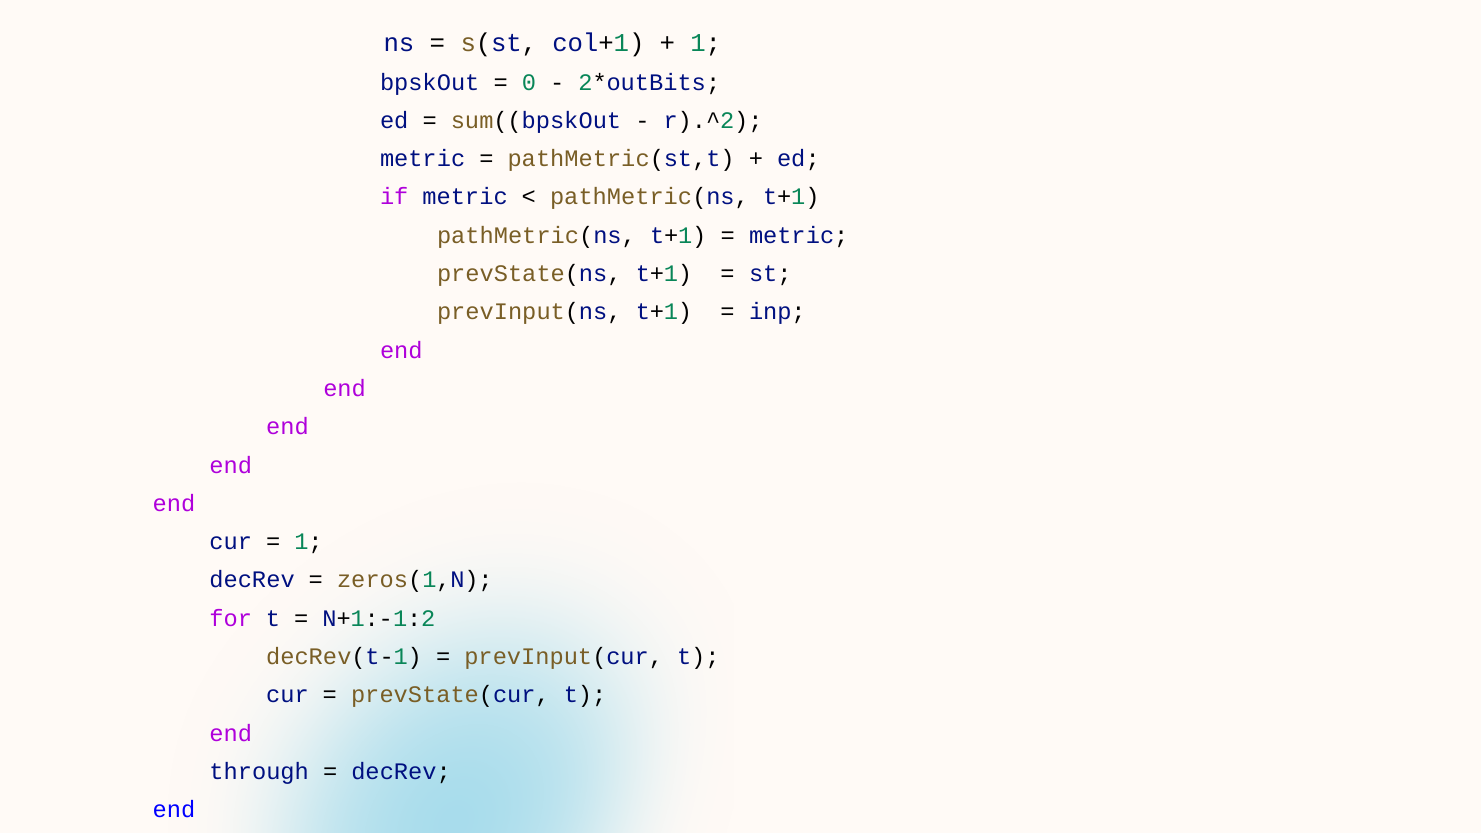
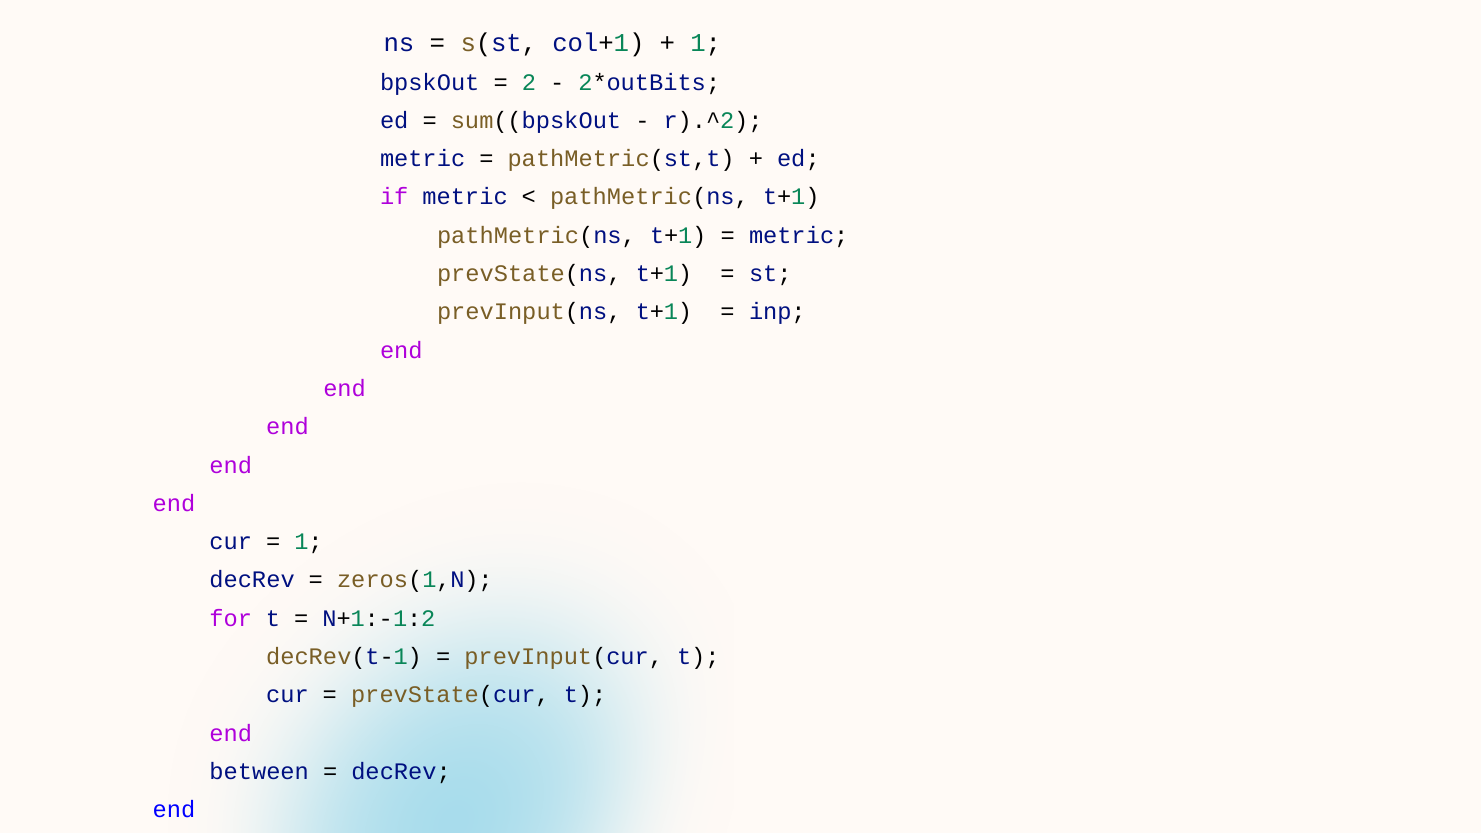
0: 0 -> 2 (529, 82)
through: through -> between (259, 772)
